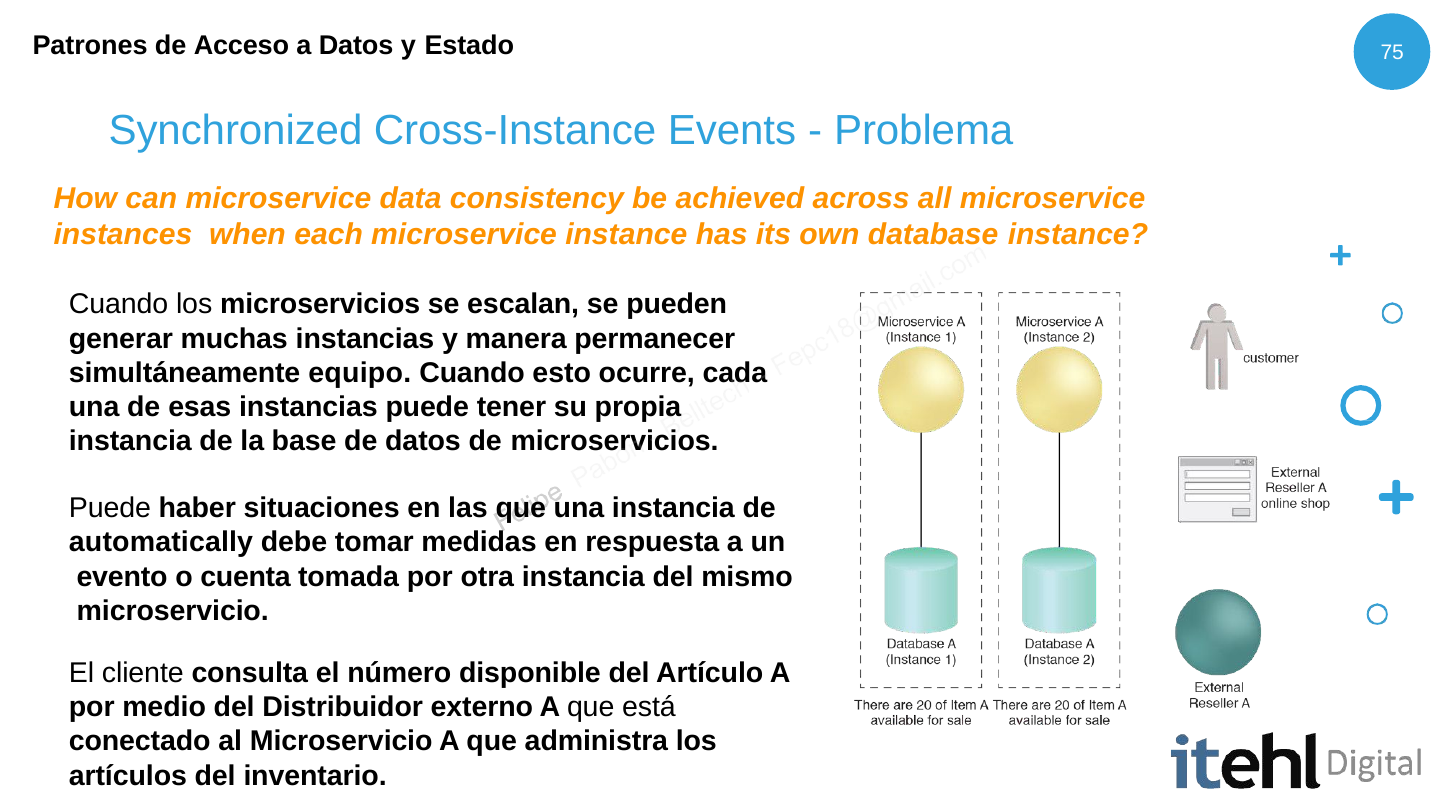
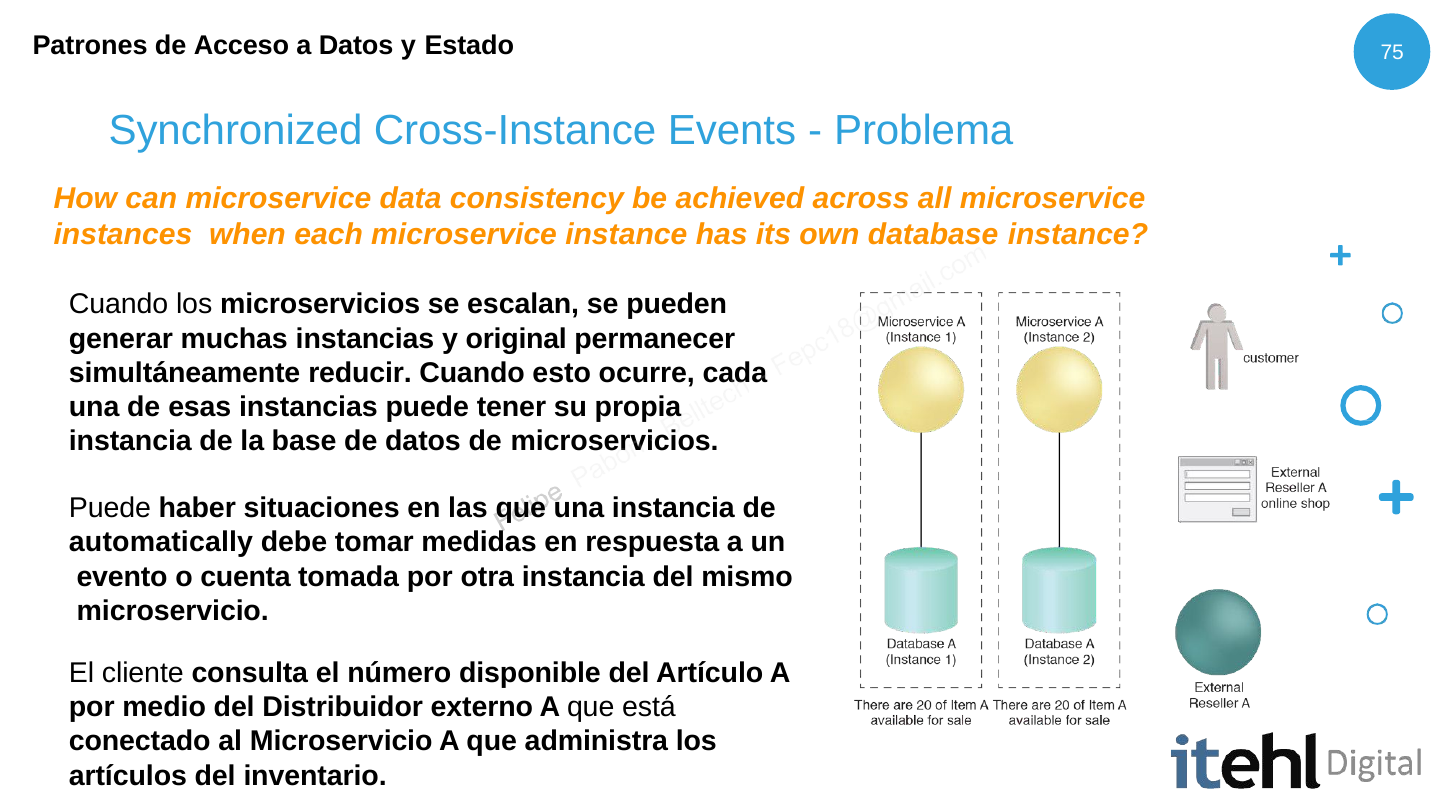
manera: manera -> original (516, 339)
equipo: equipo -> reducir (360, 373)
